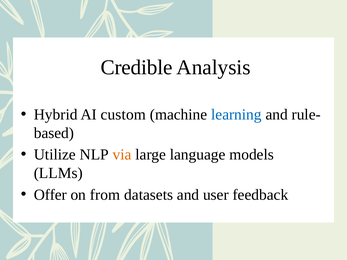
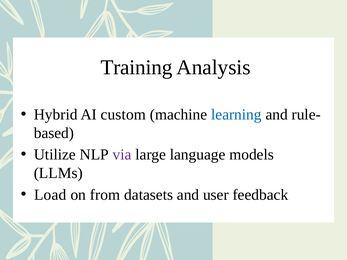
Credible: Credible -> Training (136, 67)
via colour: orange -> purple (122, 155)
Offer: Offer -> Load (50, 195)
